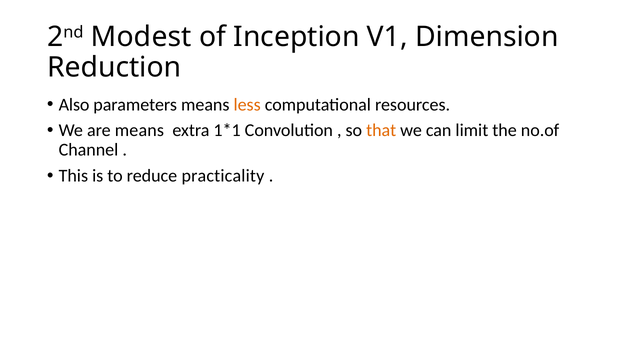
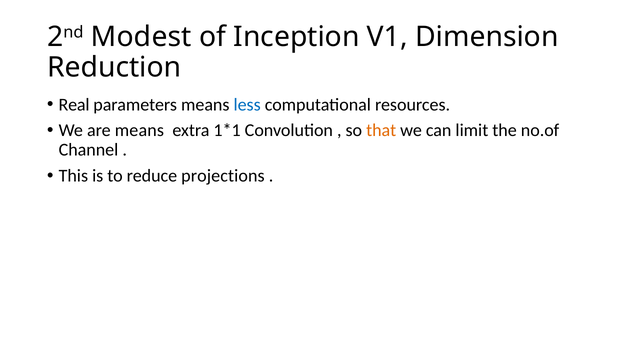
Also: Also -> Real (74, 104)
less colour: orange -> blue (247, 104)
practicality: practicality -> projections (223, 176)
